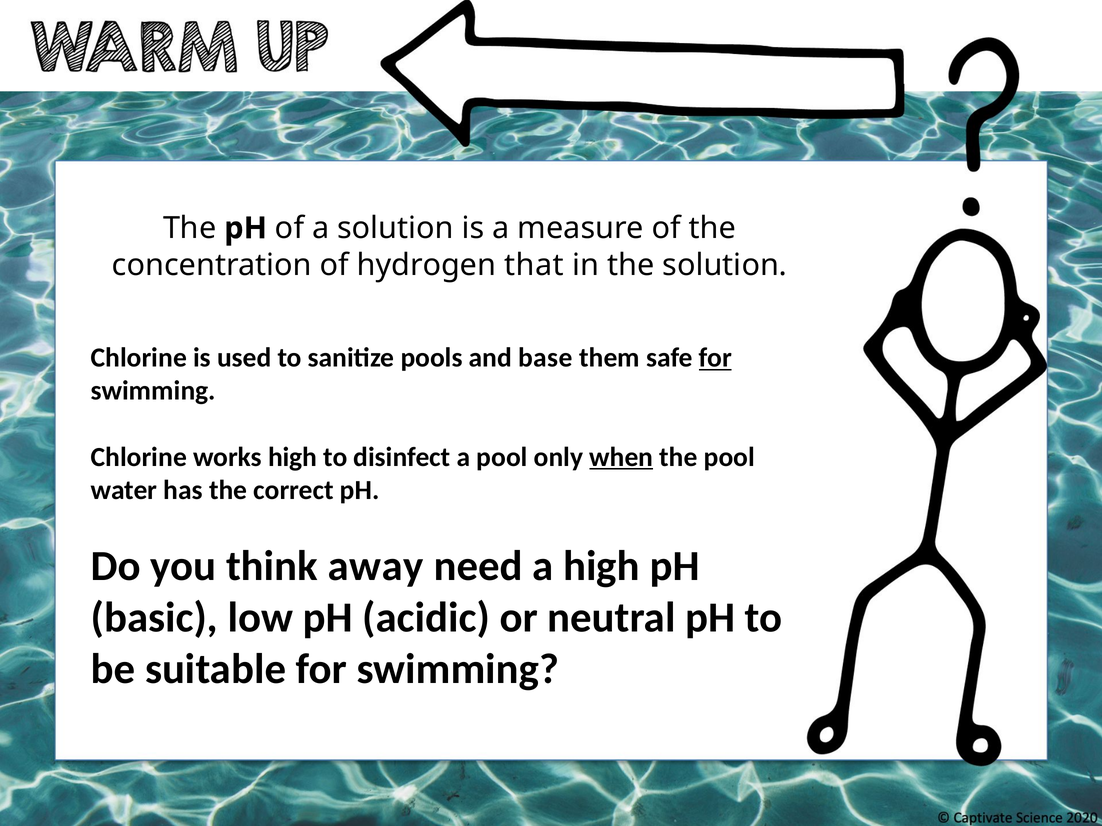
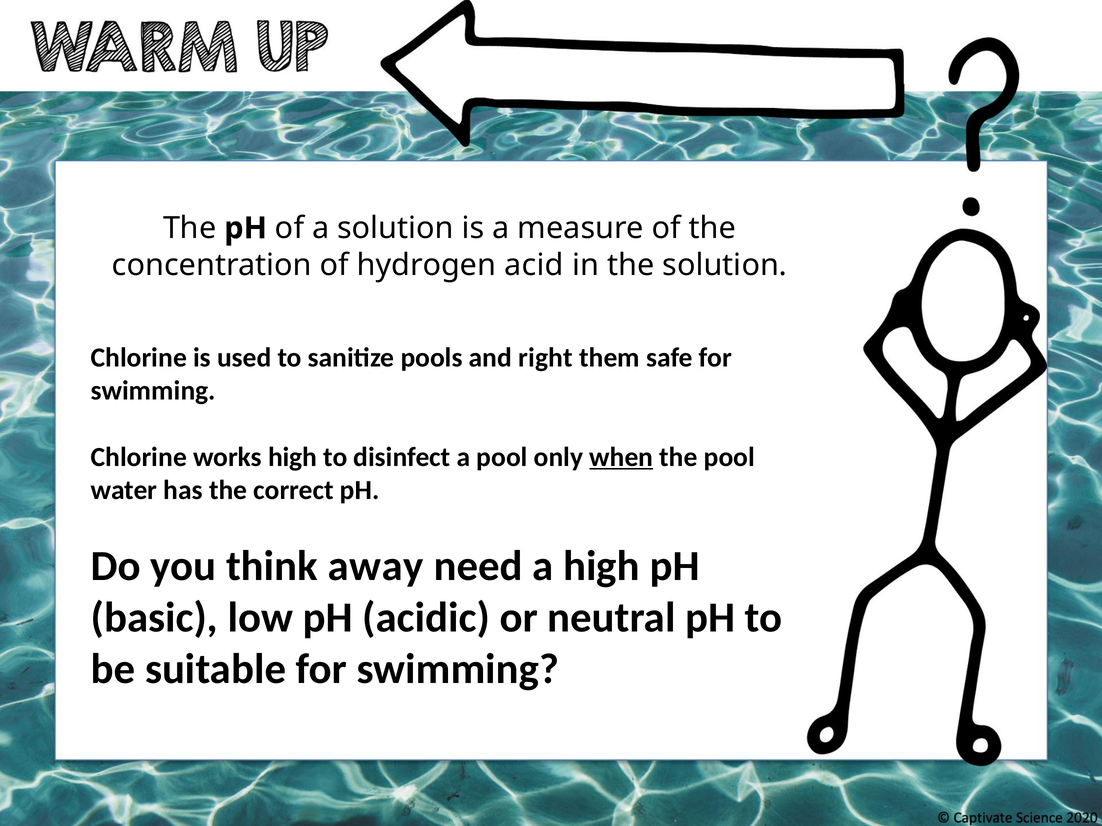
that: that -> acid (534, 265)
base: base -> right (545, 358)
for underline: present -> none (715, 358)
